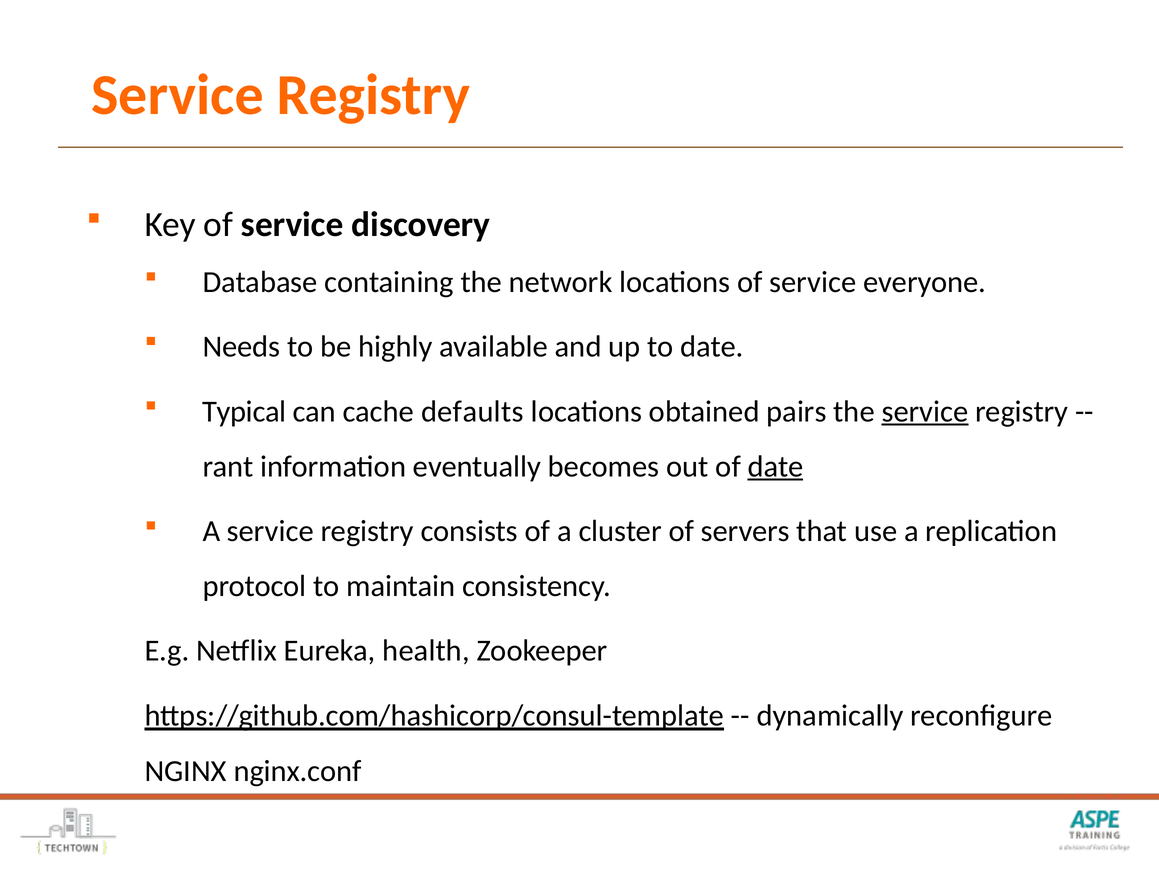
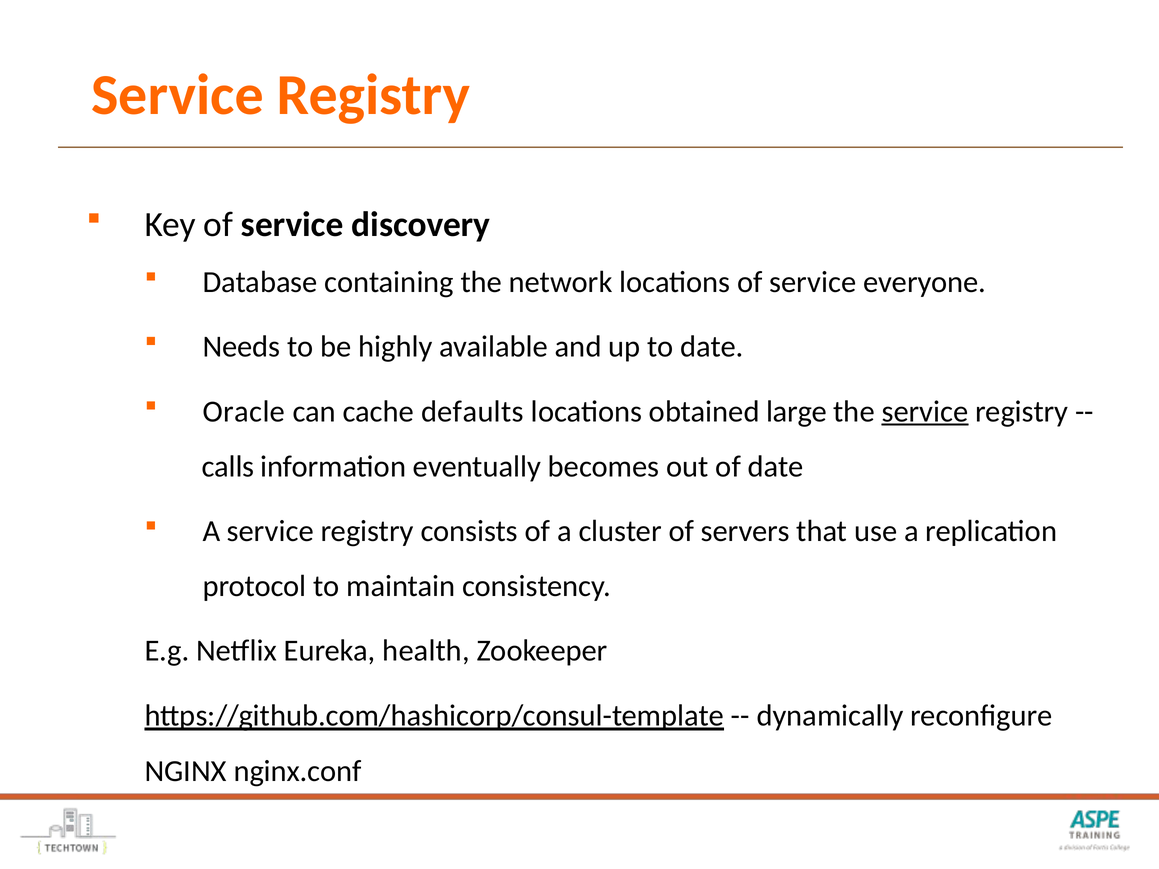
Typical: Typical -> Oracle (244, 412)
pairs: pairs -> large (797, 412)
rant: rant -> calls (228, 467)
date underline: present -> none (775, 467)
